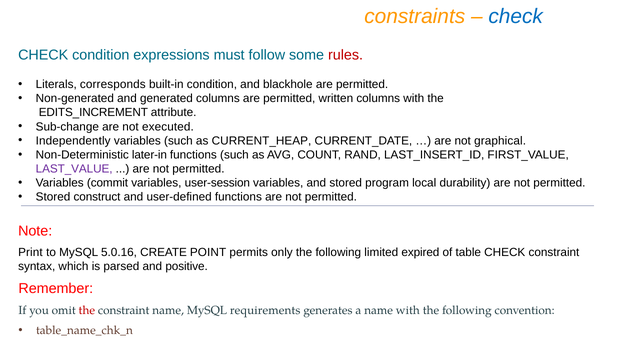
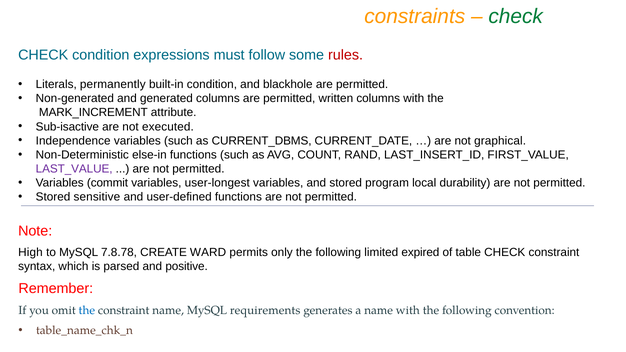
check colour: blue -> green (516, 16)
corresponds: corresponds -> permanently (113, 84)
EDITS_INCREMENT: EDITS_INCREMENT -> MARK_INCREMENT (93, 113)
Sub-change: Sub-change -> Sub-isactive (67, 127)
Independently: Independently -> Independence (73, 141)
CURRENT_HEAP: CURRENT_HEAP -> CURRENT_DBMS (262, 141)
later-in: later-in -> else-in (149, 155)
user-session: user-session -> user-longest (217, 183)
construct: construct -> sensitive (97, 197)
Print: Print -> High (30, 253)
5.0.16: 5.0.16 -> 7.8.78 (119, 253)
POINT: POINT -> WARD (208, 253)
the colour: red -> blue (87, 310)
